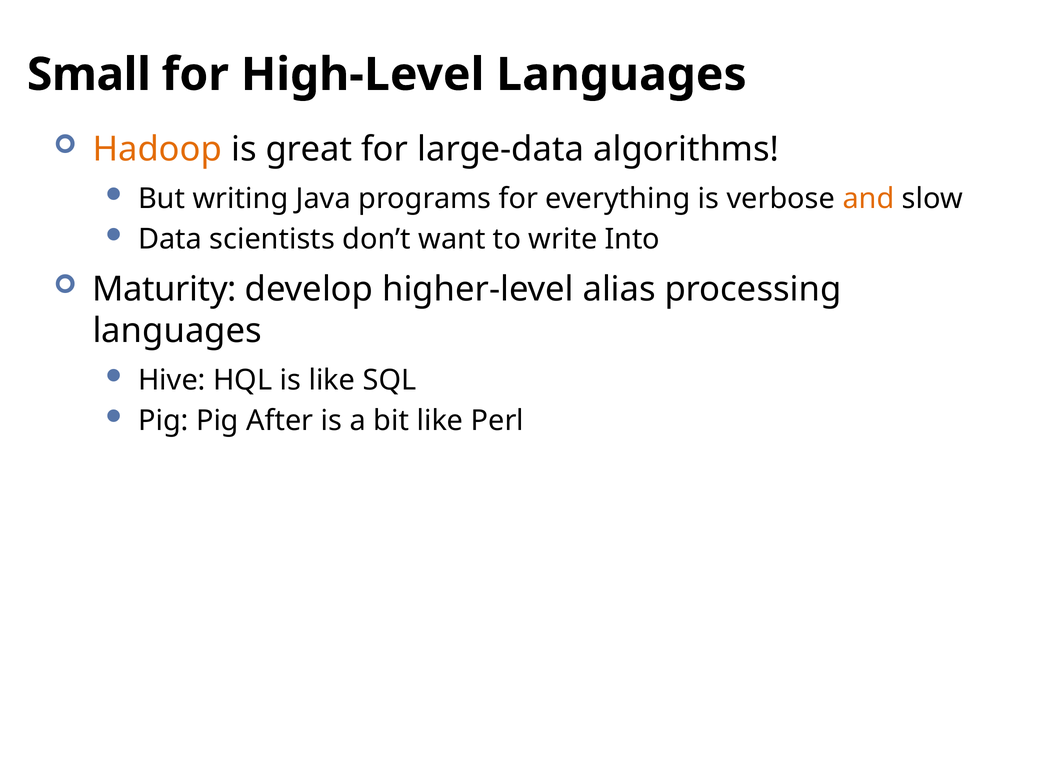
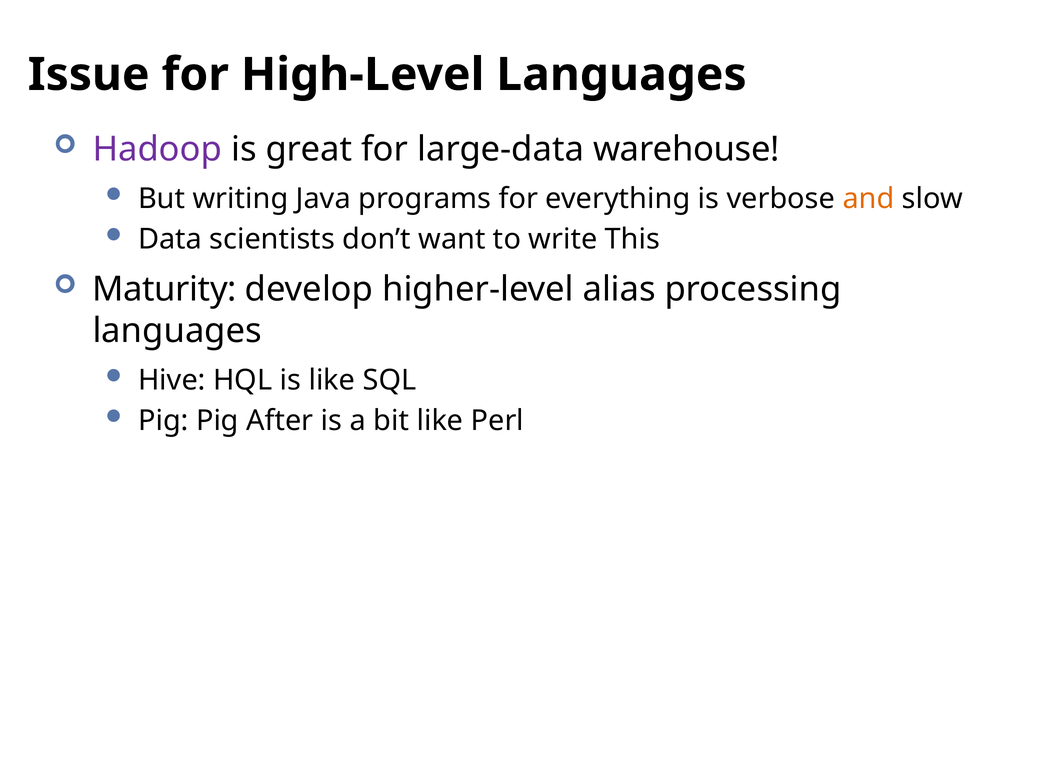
Small: Small -> Issue (89, 75)
Hadoop colour: orange -> purple (157, 150)
algorithms: algorithms -> warehouse (686, 150)
Into: Into -> This (632, 239)
